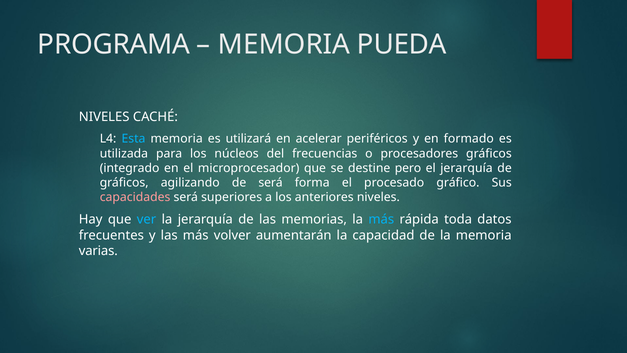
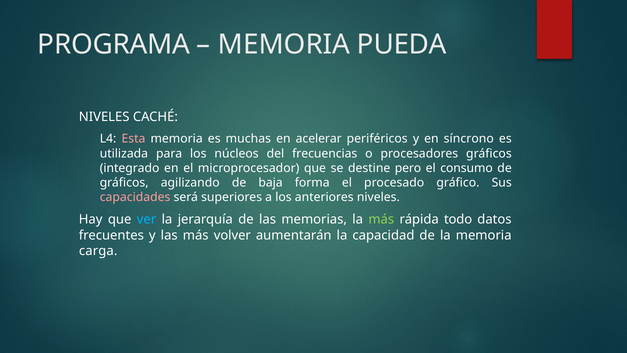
Esta colour: light blue -> pink (133, 139)
utilizará: utilizará -> muchas (248, 139)
formado: formado -> síncrono (469, 139)
el jerarquía: jerarquía -> consumo (467, 168)
de será: será -> baja (271, 183)
más colour: light blue -> light green (381, 219)
toda: toda -> todo (458, 219)
varias: varias -> carga (98, 251)
